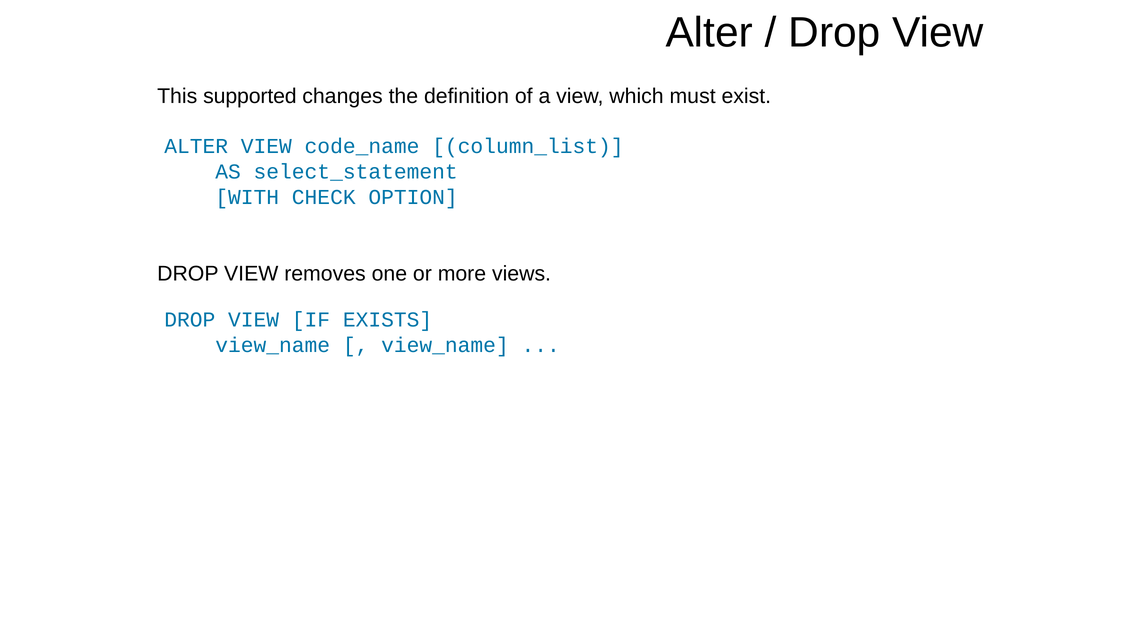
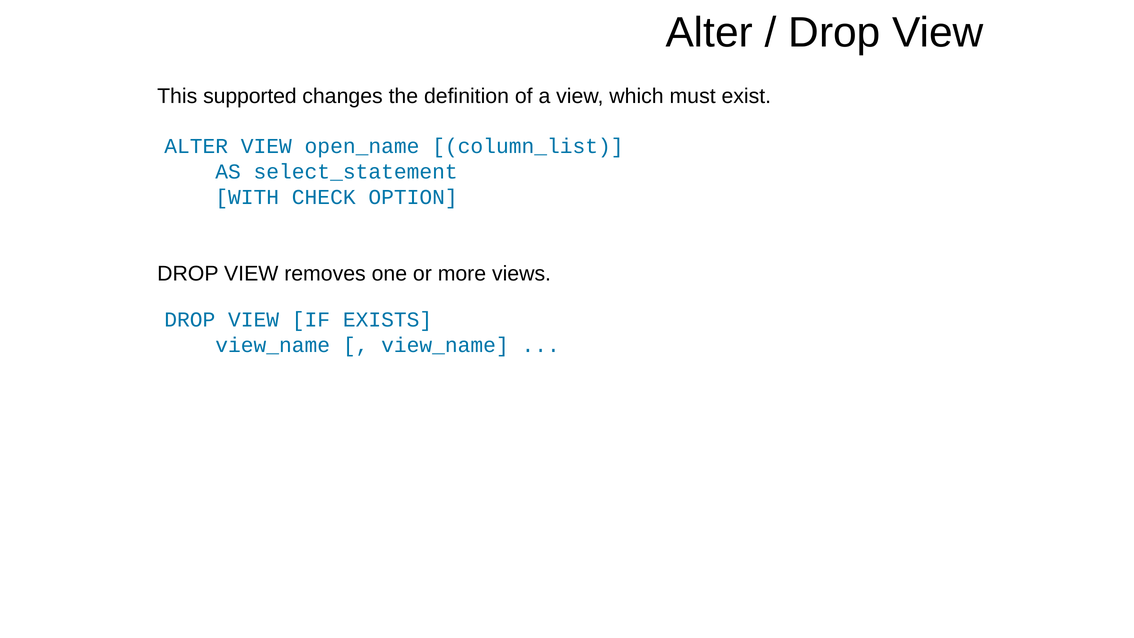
code_name: code_name -> open_name (362, 146)
